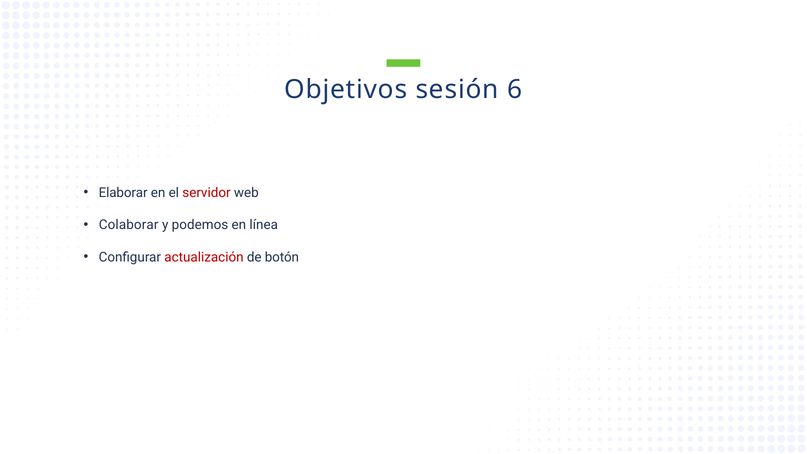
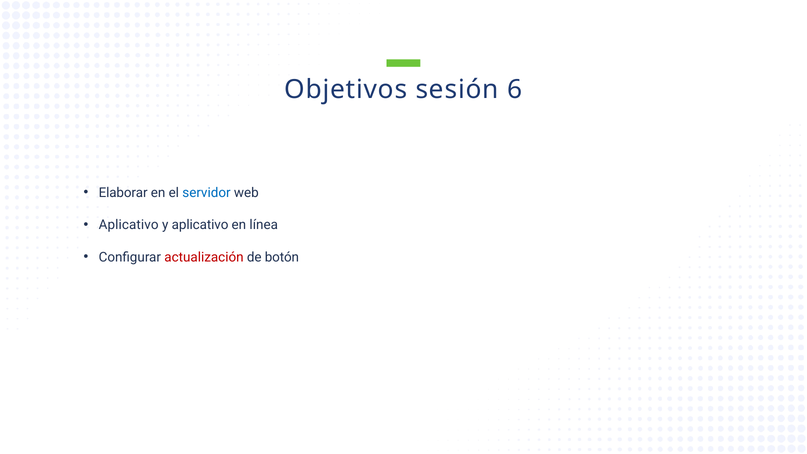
servidor colour: red -> blue (206, 193)
Colaborar: Colaborar -> Aplicativo (129, 225)
y podemos: podemos -> aplicativo (200, 225)
